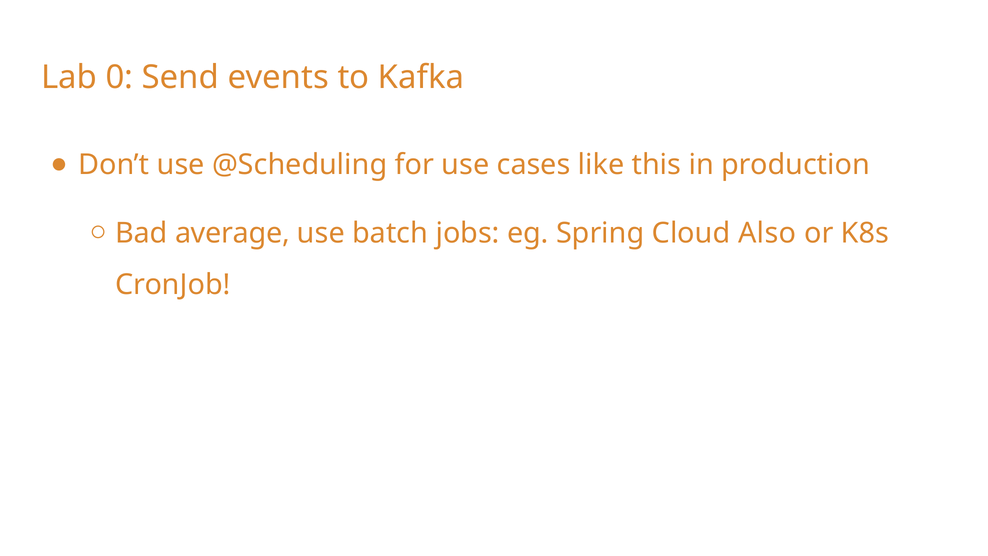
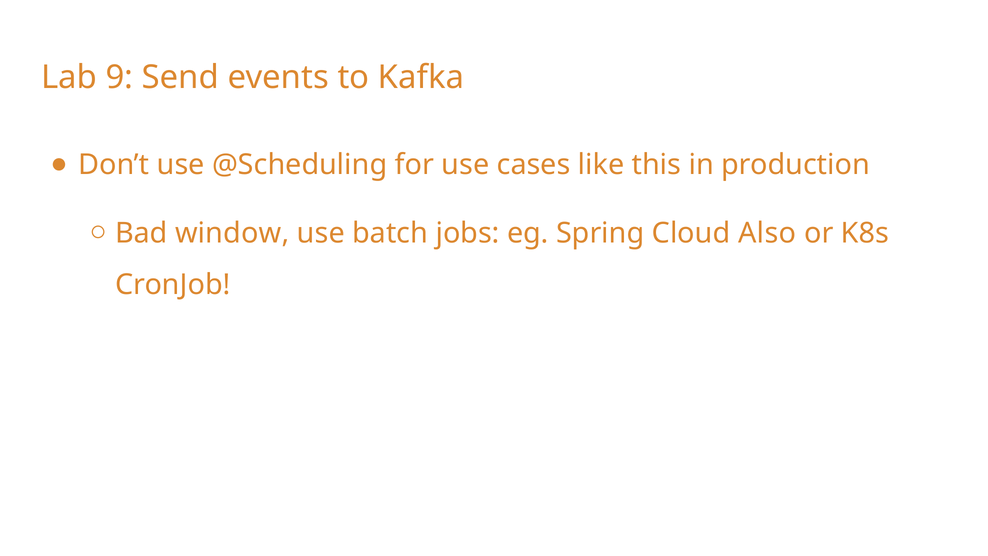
0: 0 -> 9 (119, 78)
average: average -> window (232, 233)
